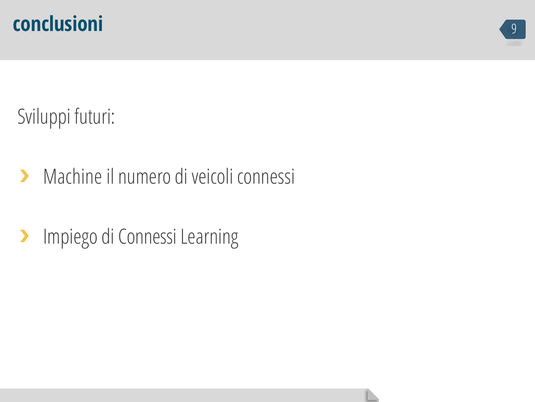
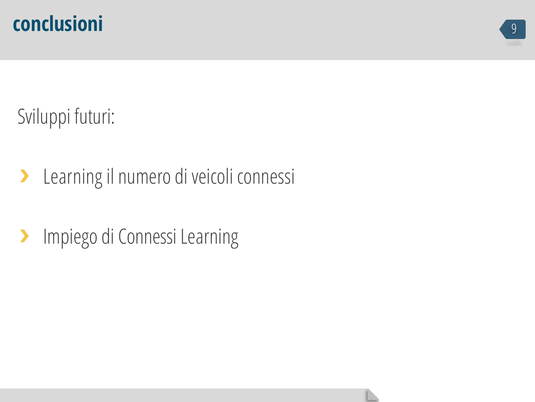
Machine: Machine -> Learning (73, 177)
